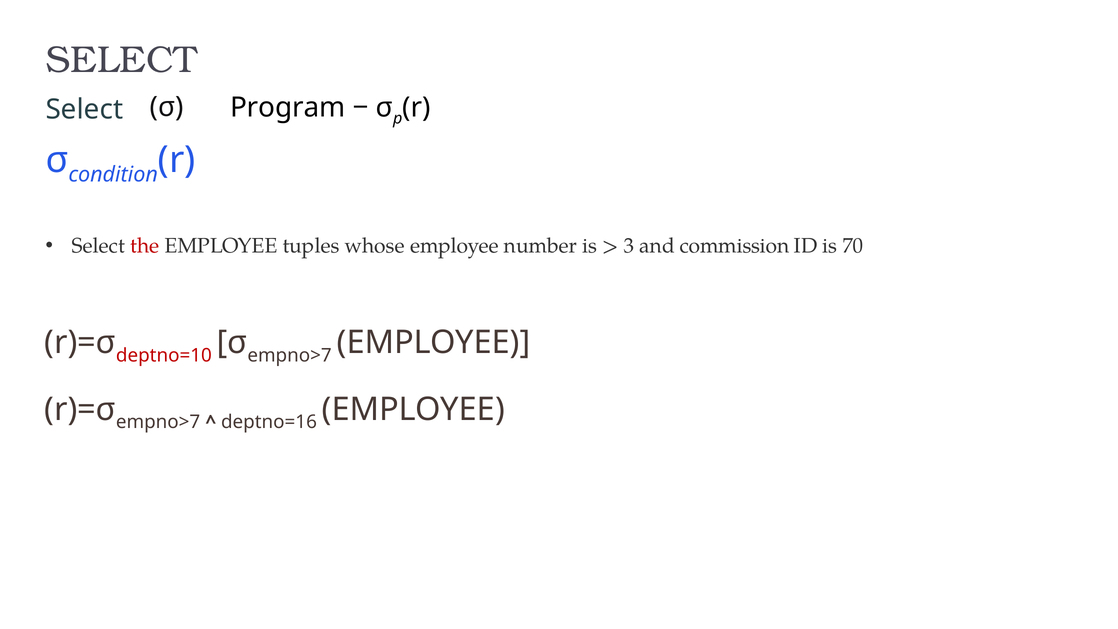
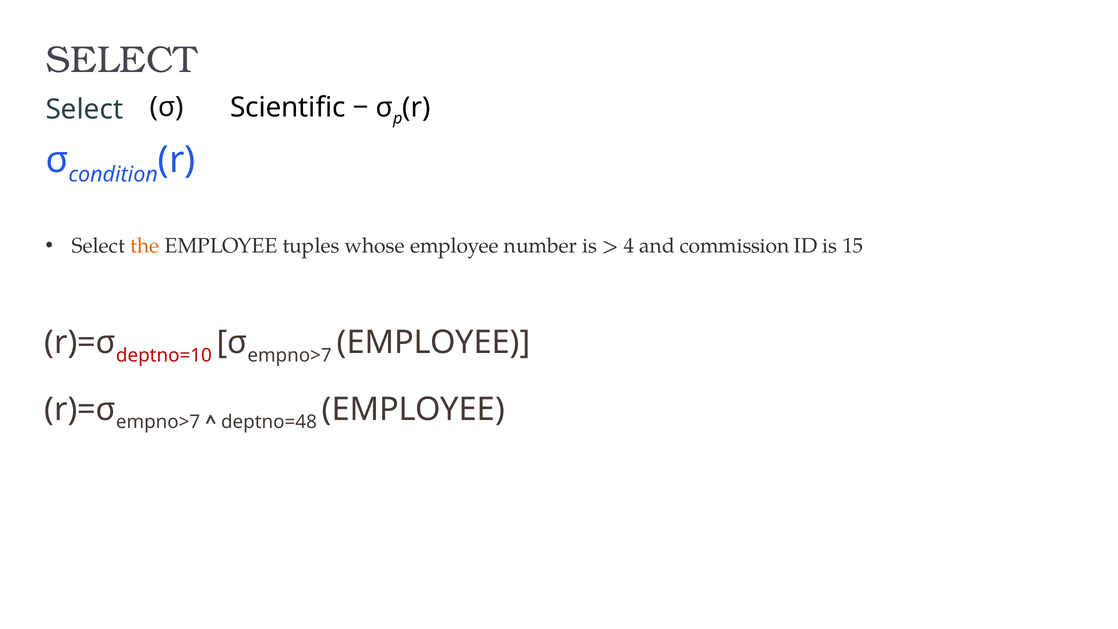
Program: Program -> Scientific (288, 107)
the colour: red -> orange (145, 246)
3: 3 -> 4 (629, 246)
70: 70 -> 15 (853, 246)
deptno=16: deptno=16 -> deptno=48 (269, 422)
